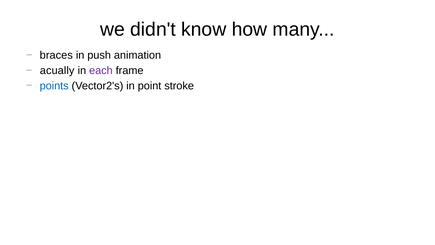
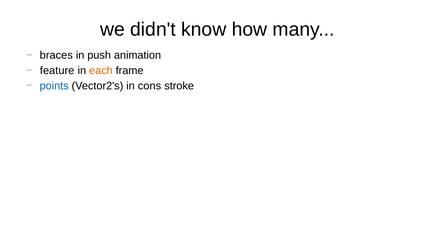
acually: acually -> feature (57, 71)
each colour: purple -> orange (101, 71)
point: point -> cons (150, 86)
